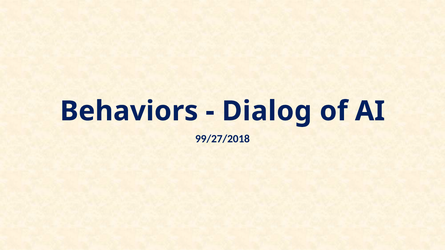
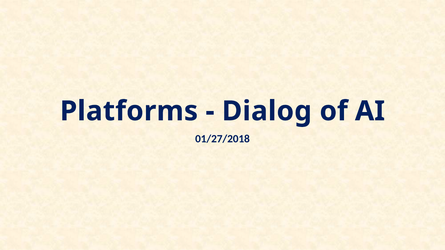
Behaviors: Behaviors -> Platforms (129, 111)
99/27/2018: 99/27/2018 -> 01/27/2018 (222, 139)
